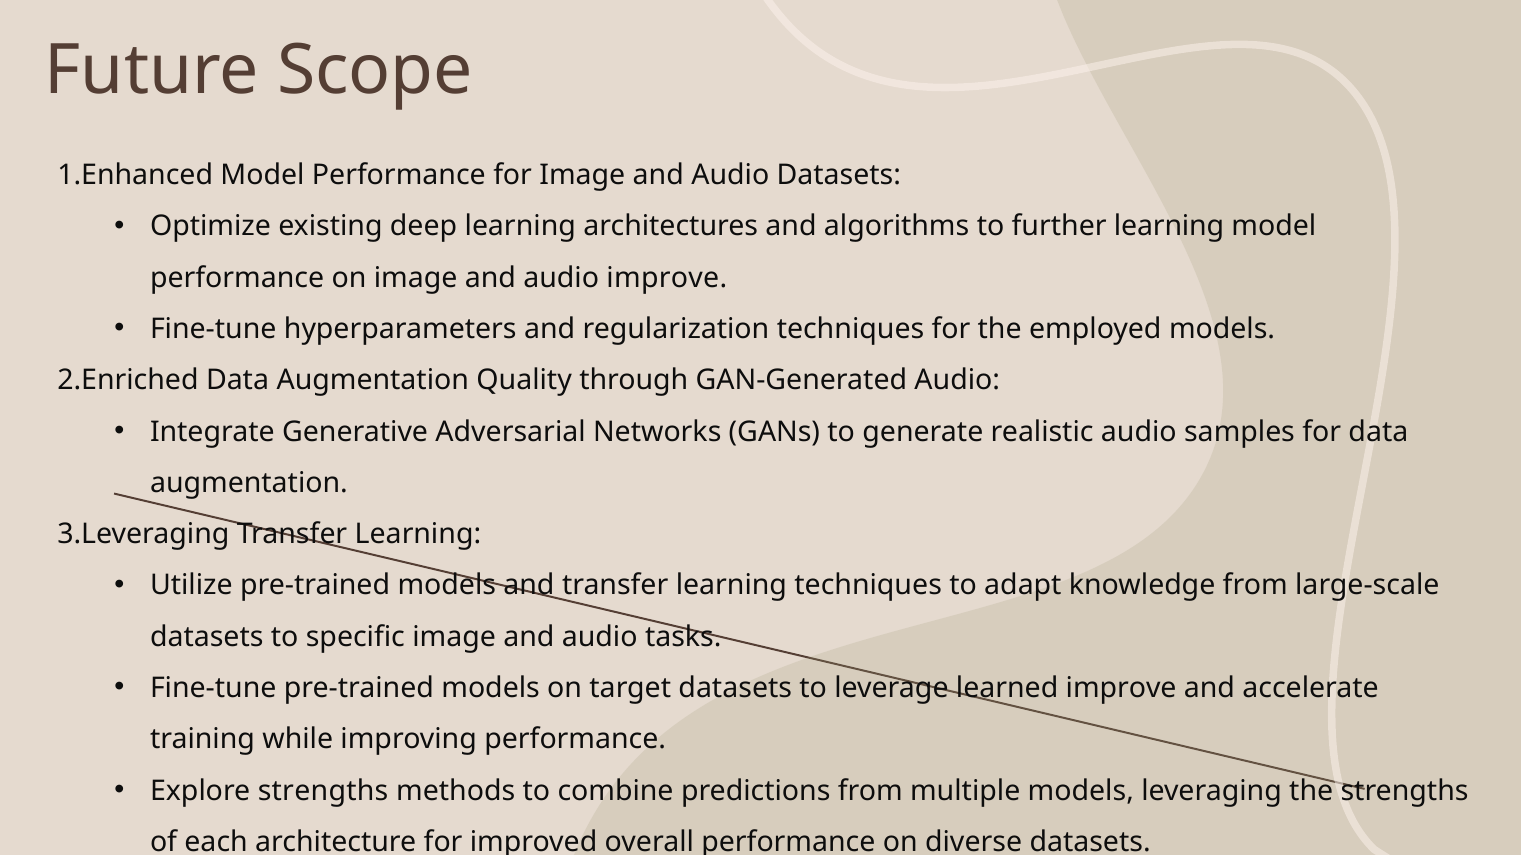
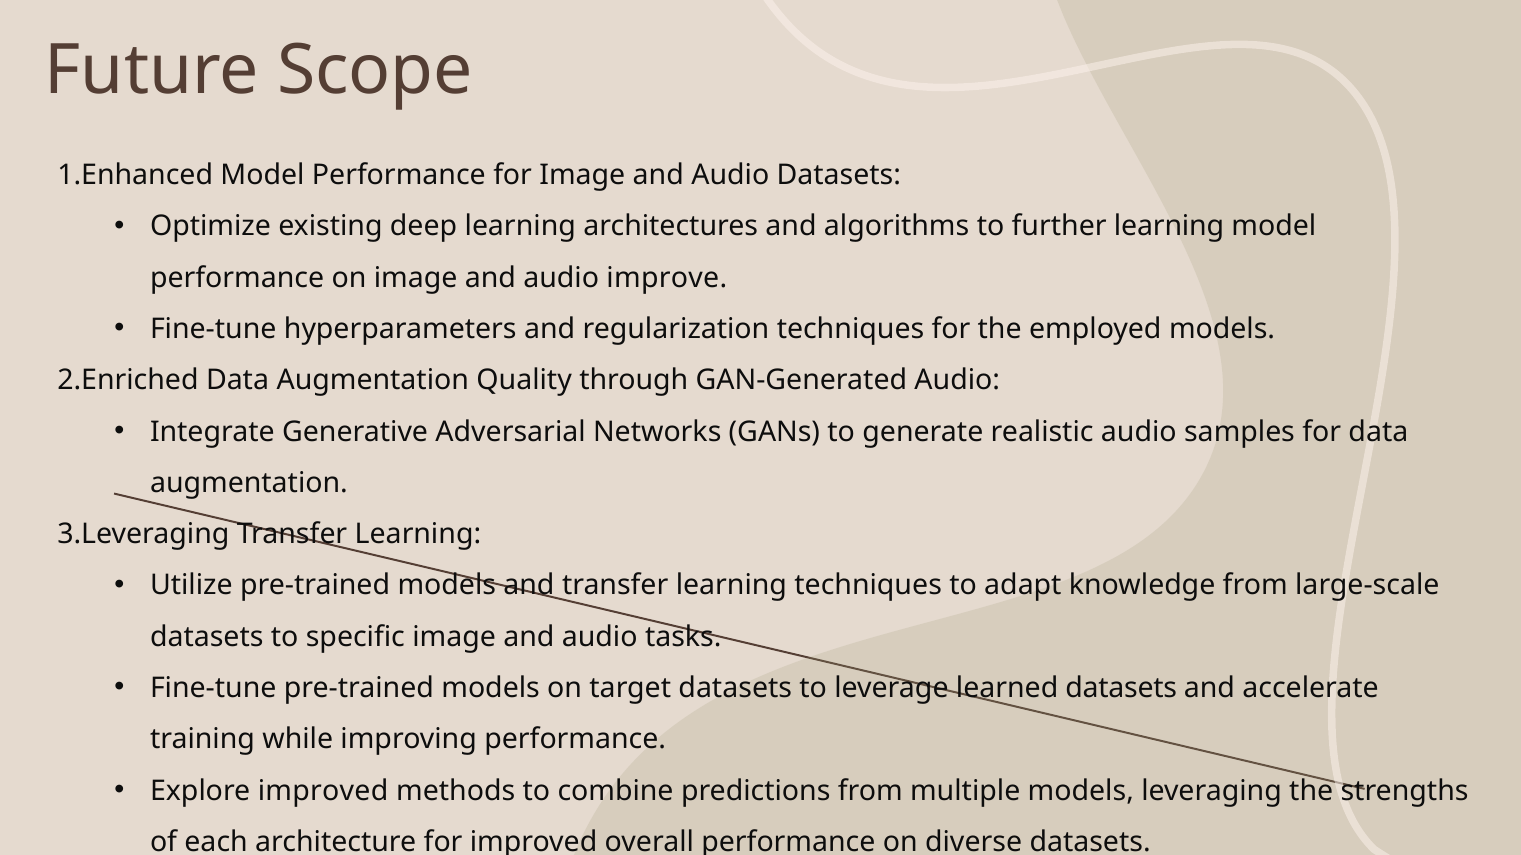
learned improve: improve -> datasets (1121, 689)
Explore strengths: strengths -> improved (323, 791)
